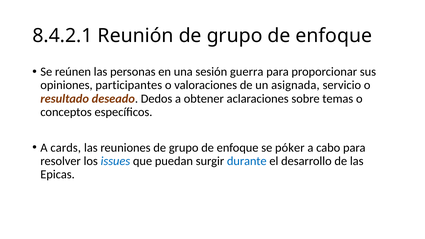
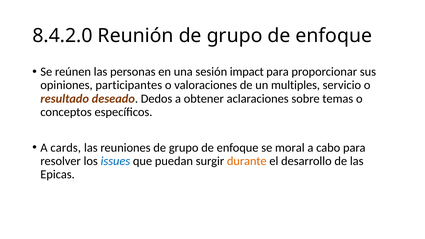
8.4.2.1: 8.4.2.1 -> 8.4.2.0 (62, 36)
guerra: guerra -> impact (247, 72)
asignada: asignada -> multiples (296, 85)
póker: póker -> moral (290, 148)
durante colour: blue -> orange (247, 161)
